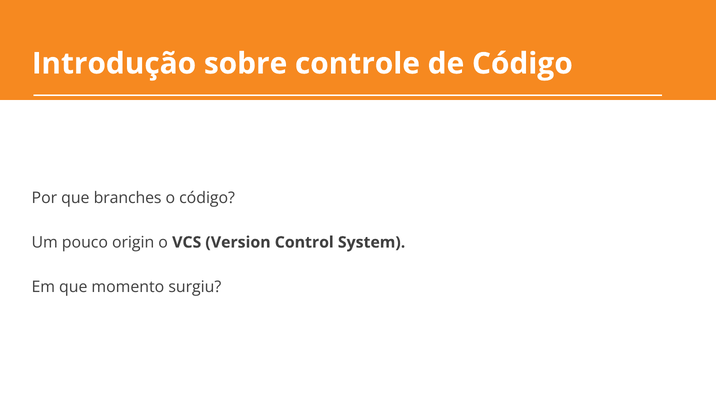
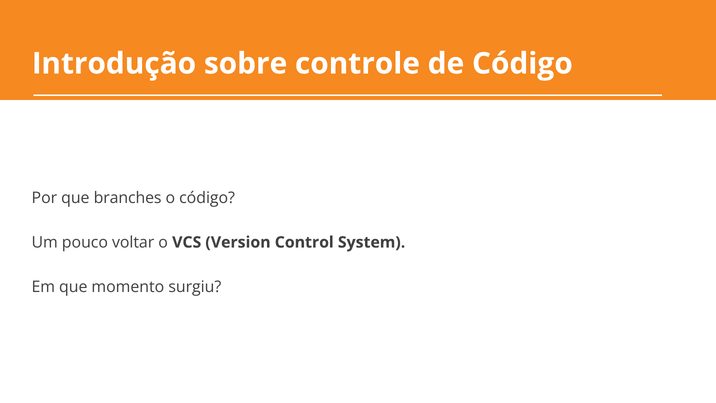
origin: origin -> voltar (133, 242)
